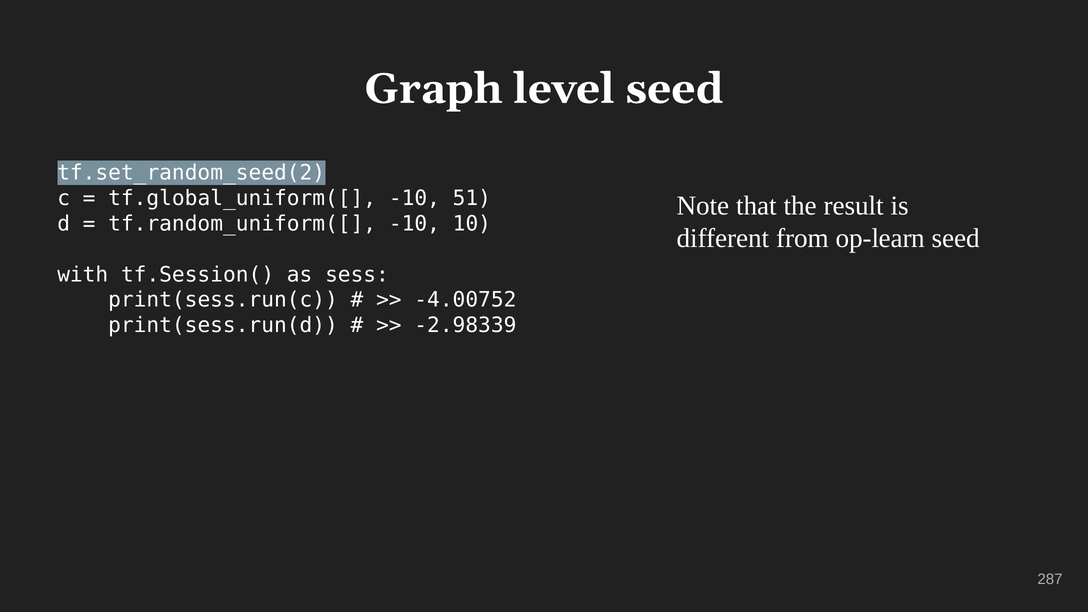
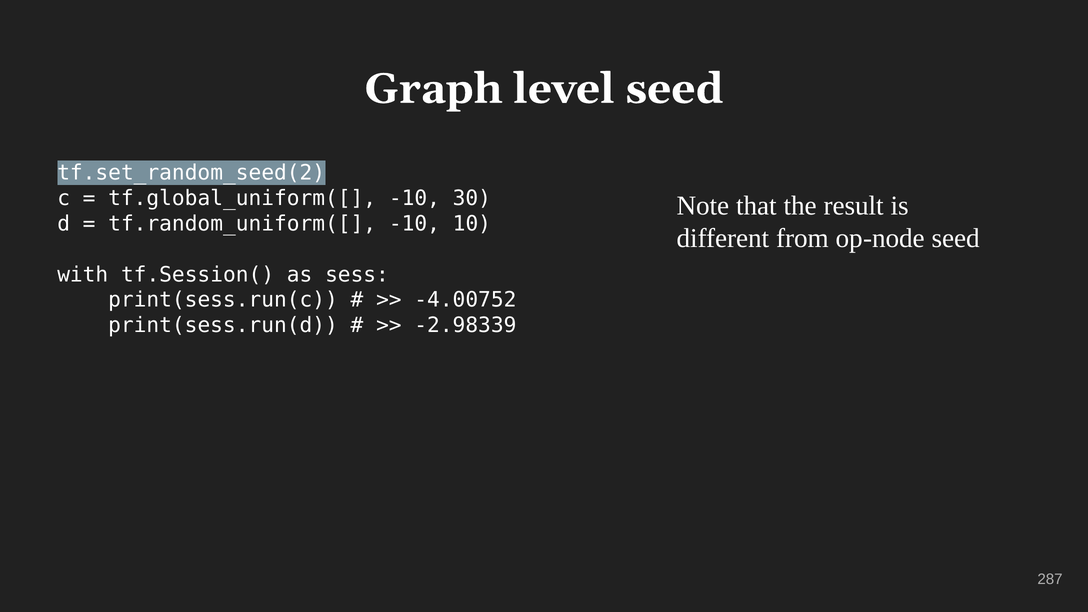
51: 51 -> 30 (472, 198)
op-learn: op-learn -> op-node (880, 238)
